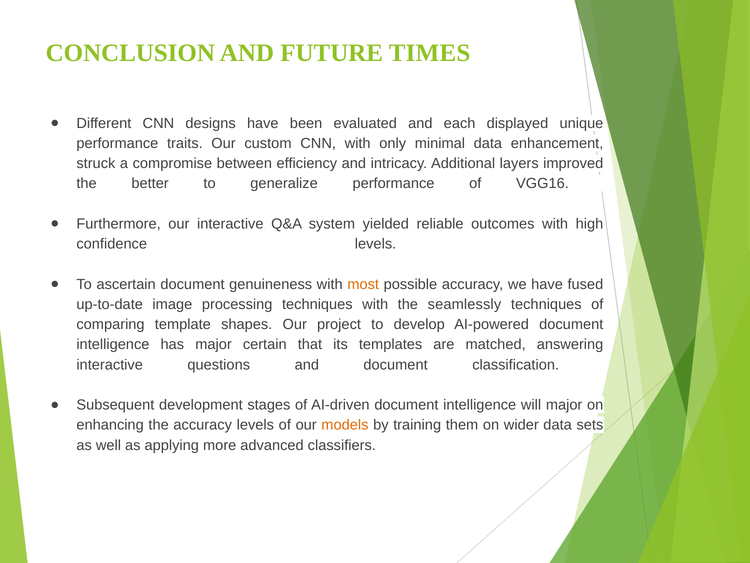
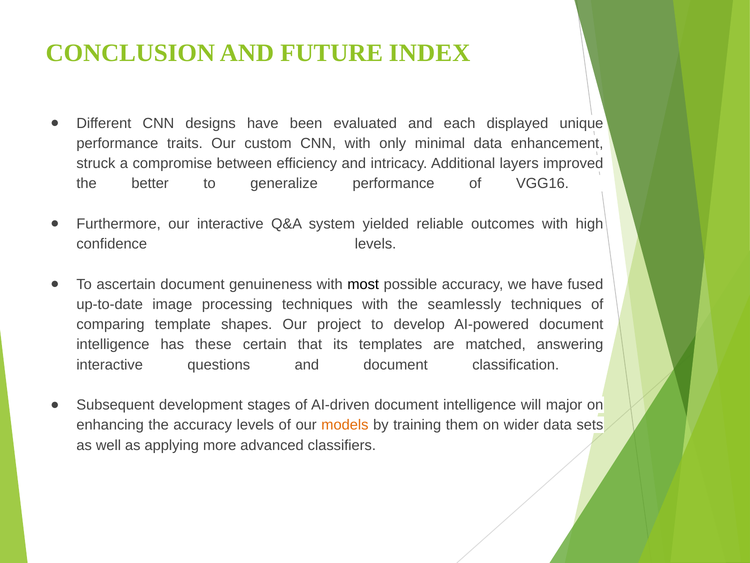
TIMES: TIMES -> INDEX (430, 53)
most colour: orange -> black (363, 284)
has major: major -> these (213, 344)
